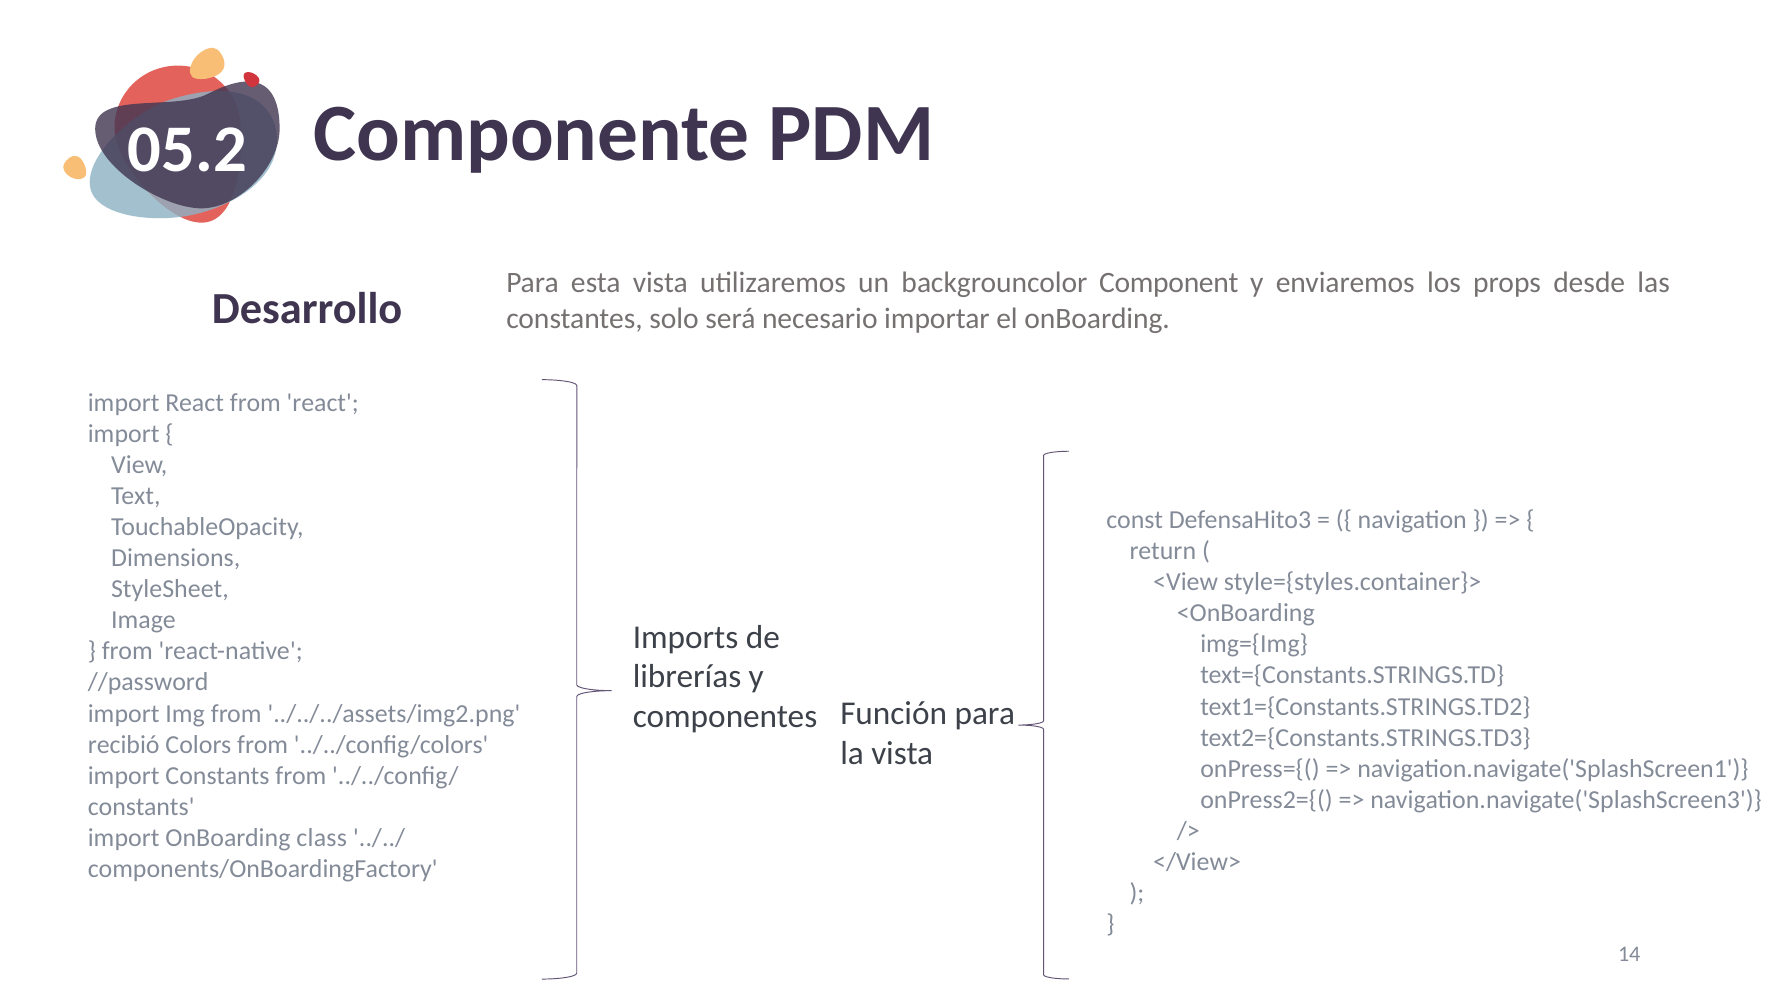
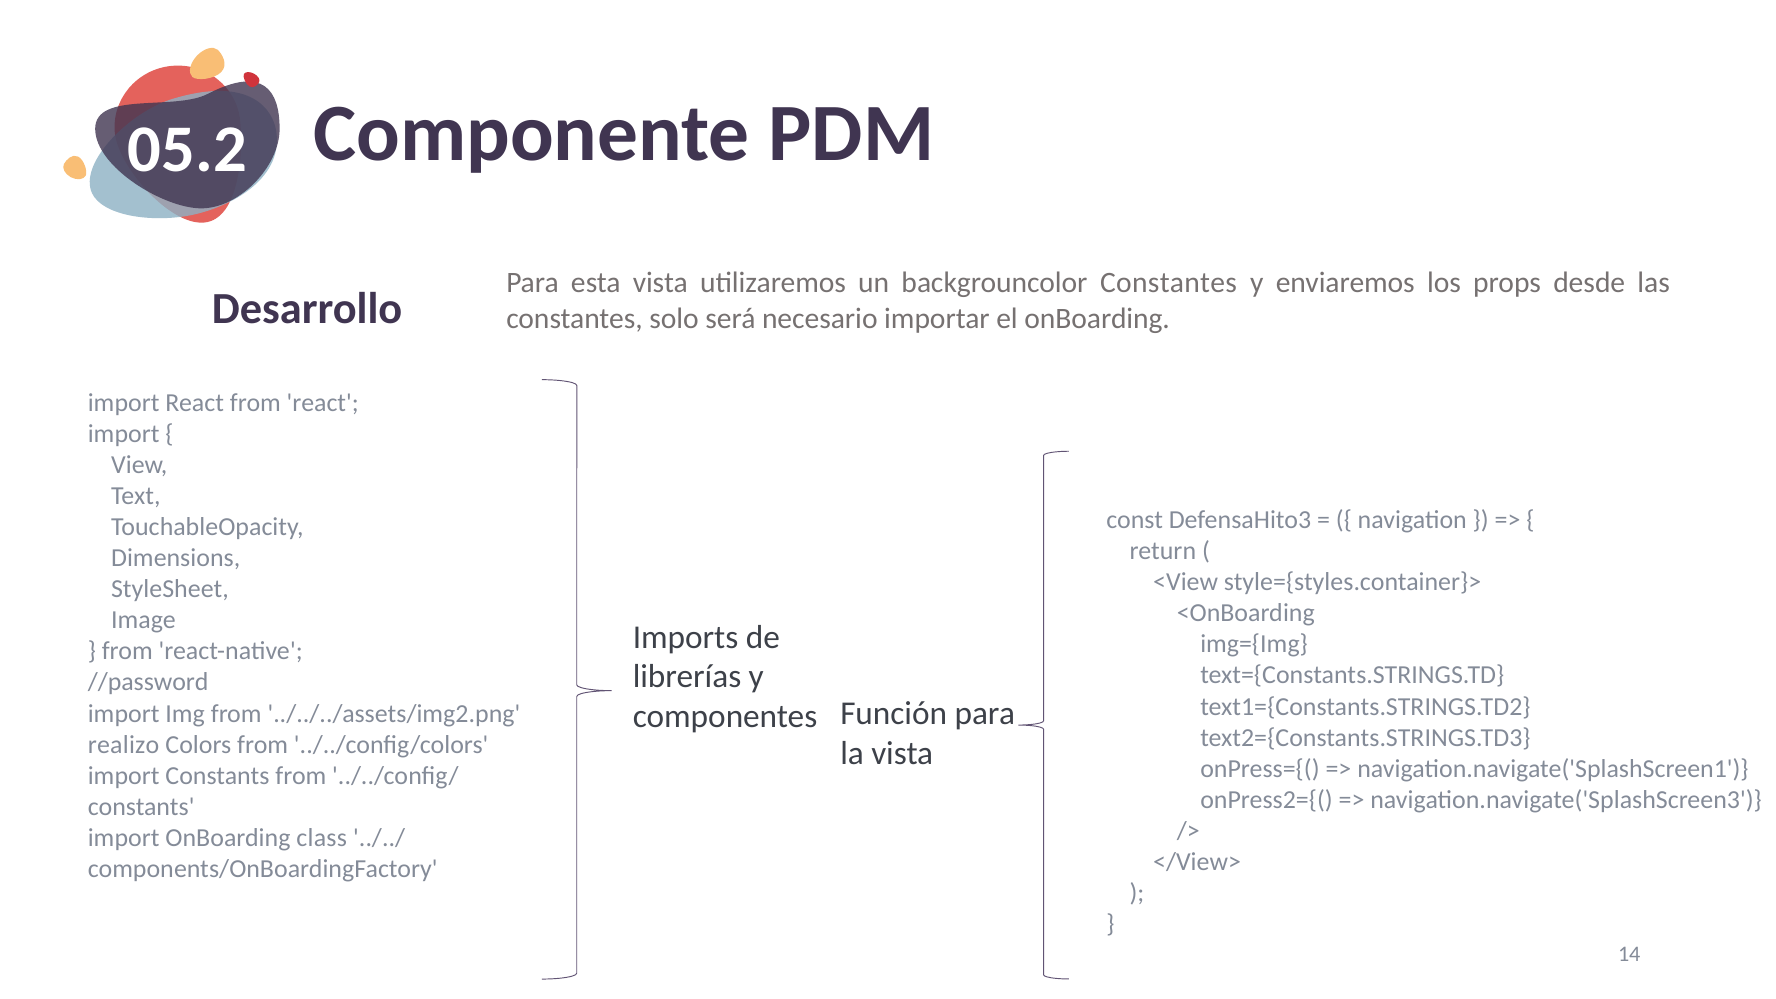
backgrouncolor Component: Component -> Constantes (1169, 283)
recibió: recibió -> realizo (124, 745)
